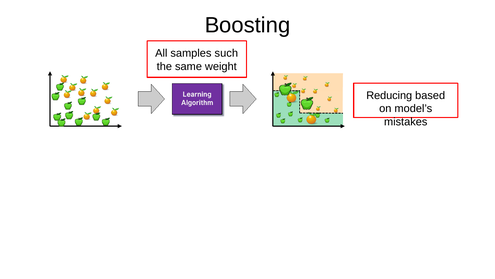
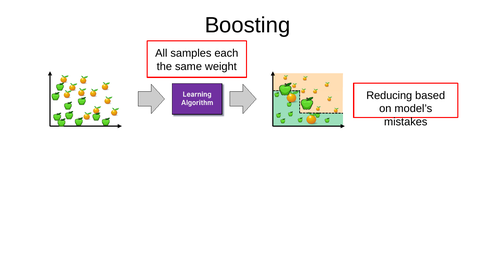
such: such -> each (226, 53)
